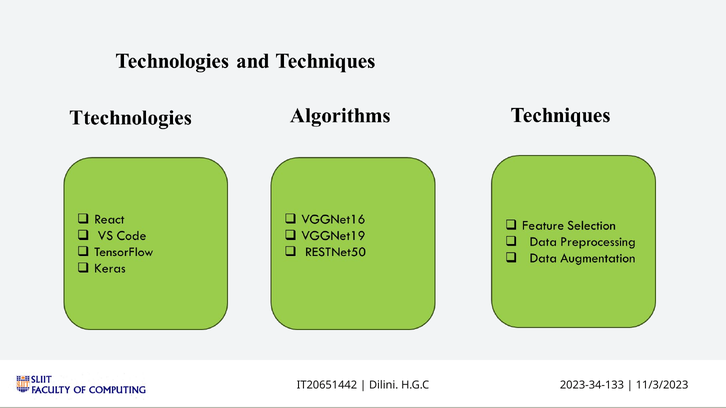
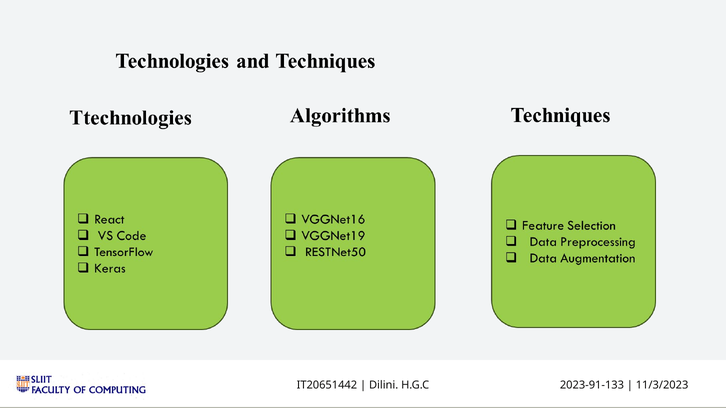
2023-34-133: 2023-34-133 -> 2023-91-133 (592, 386)
